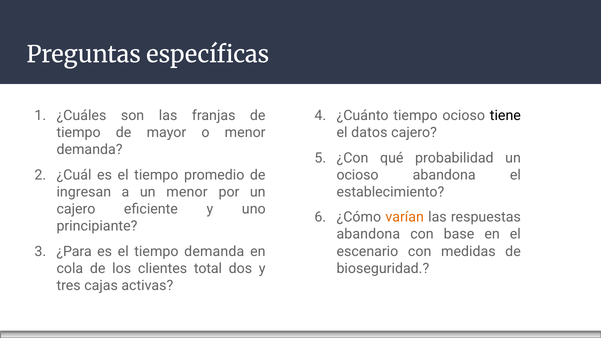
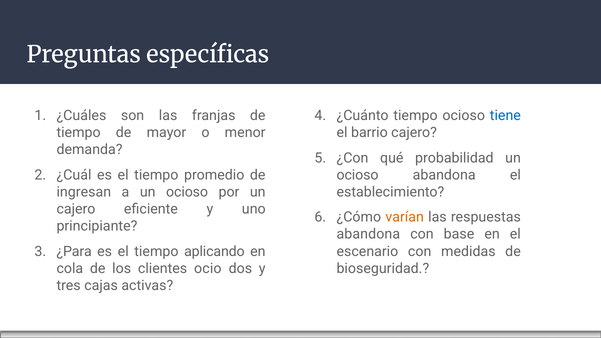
tiene colour: black -> blue (505, 115)
datos: datos -> barrio (369, 132)
a un menor: menor -> ocioso (187, 192)
tiempo demanda: demanda -> aplicando (214, 251)
total: total -> ocio (208, 268)
